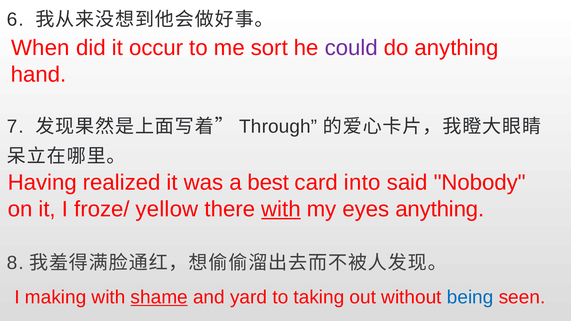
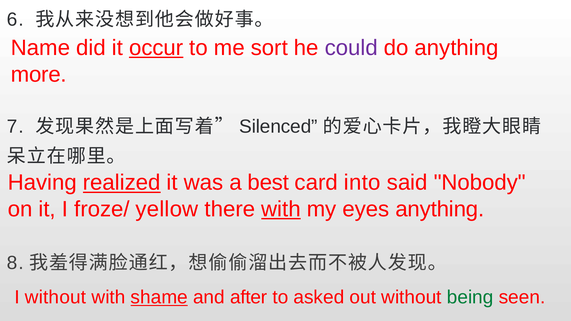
When: When -> Name (40, 48)
occur underline: none -> present (156, 48)
hand: hand -> more (39, 75)
Through: Through -> Silenced (278, 127)
realized underline: none -> present (122, 183)
I making: making -> without (56, 298)
yard: yard -> after (249, 298)
taking: taking -> asked (319, 298)
being colour: blue -> green (470, 298)
